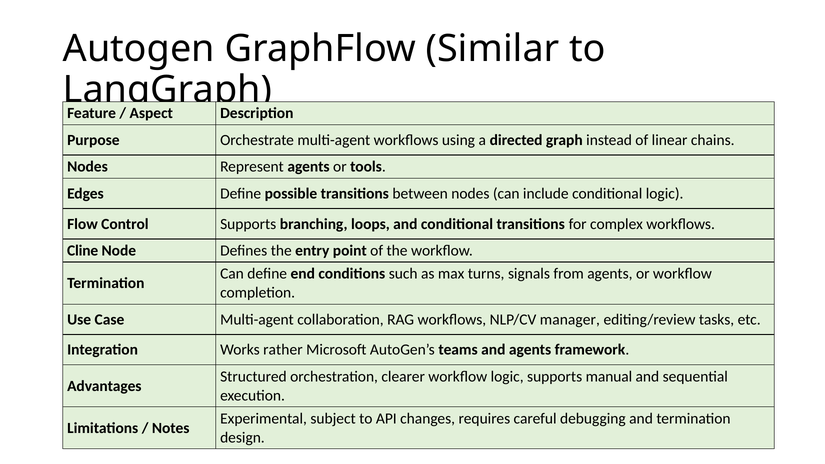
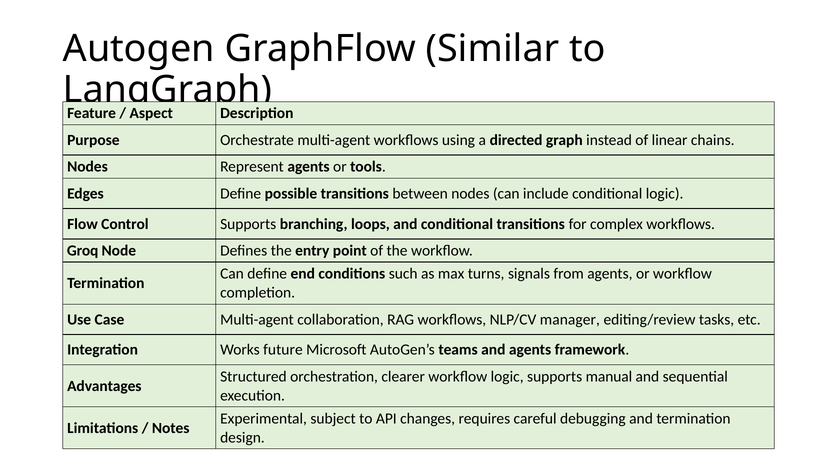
Cline: Cline -> Groq (83, 251)
rather: rather -> future (283, 350)
